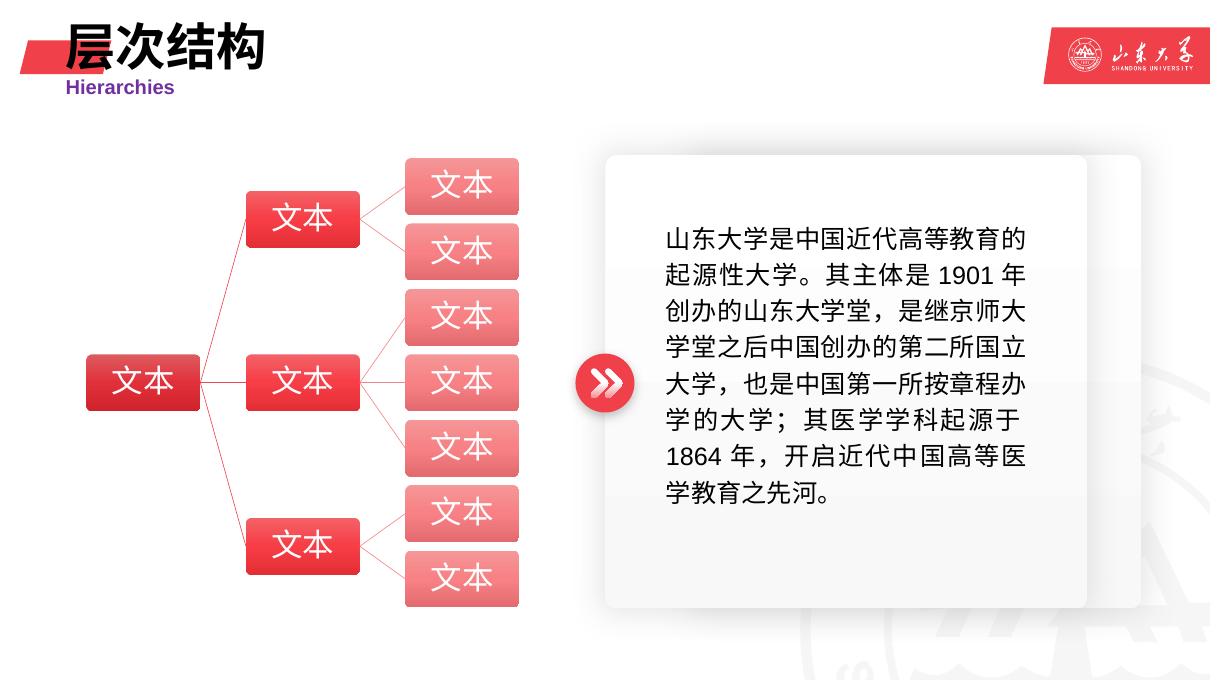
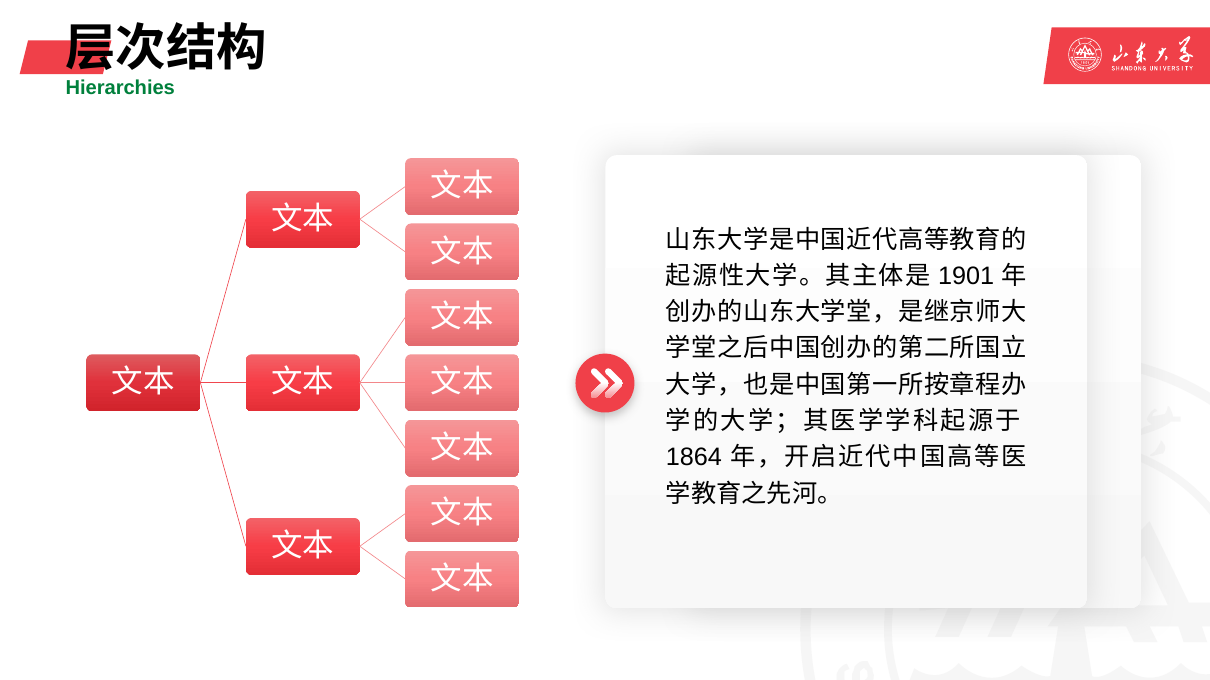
Hierarchies colour: purple -> green (120, 88)
